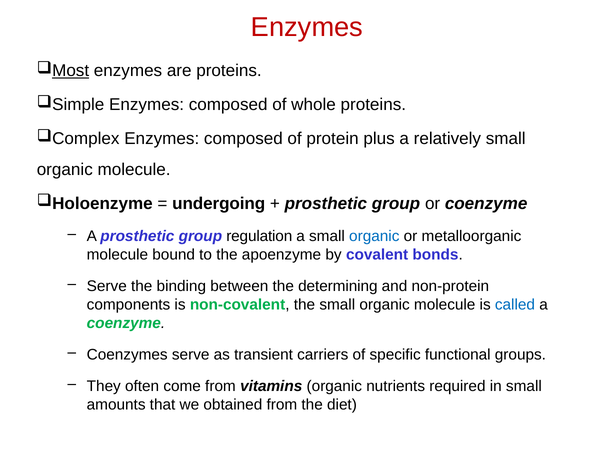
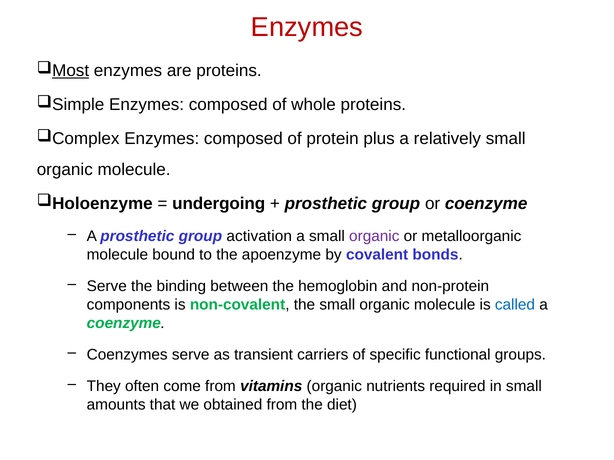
regulation: regulation -> activation (259, 236)
organic colour: blue -> purple (374, 236)
determining: determining -> hemoglobin (338, 287)
